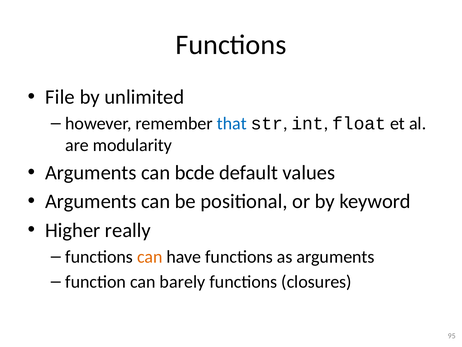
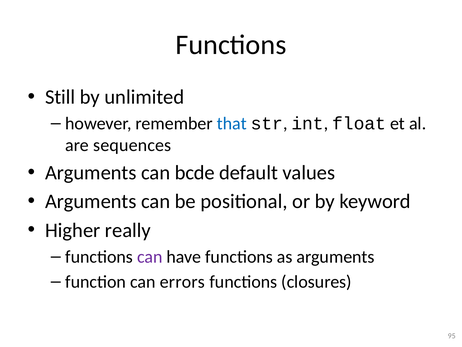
File: File -> Still (60, 97)
modularity: modularity -> sequences (132, 145)
can colour: orange -> purple (150, 256)
barely: barely -> errors (182, 282)
